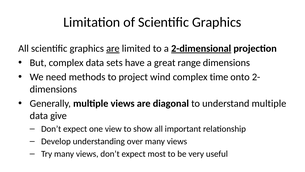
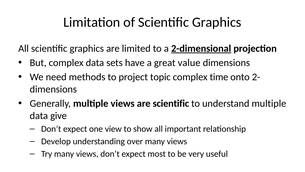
are underline: present -> none (113, 48)
range: range -> value (189, 63)
wind: wind -> topic (160, 77)
are diagonal: diagonal -> scientific (171, 103)
